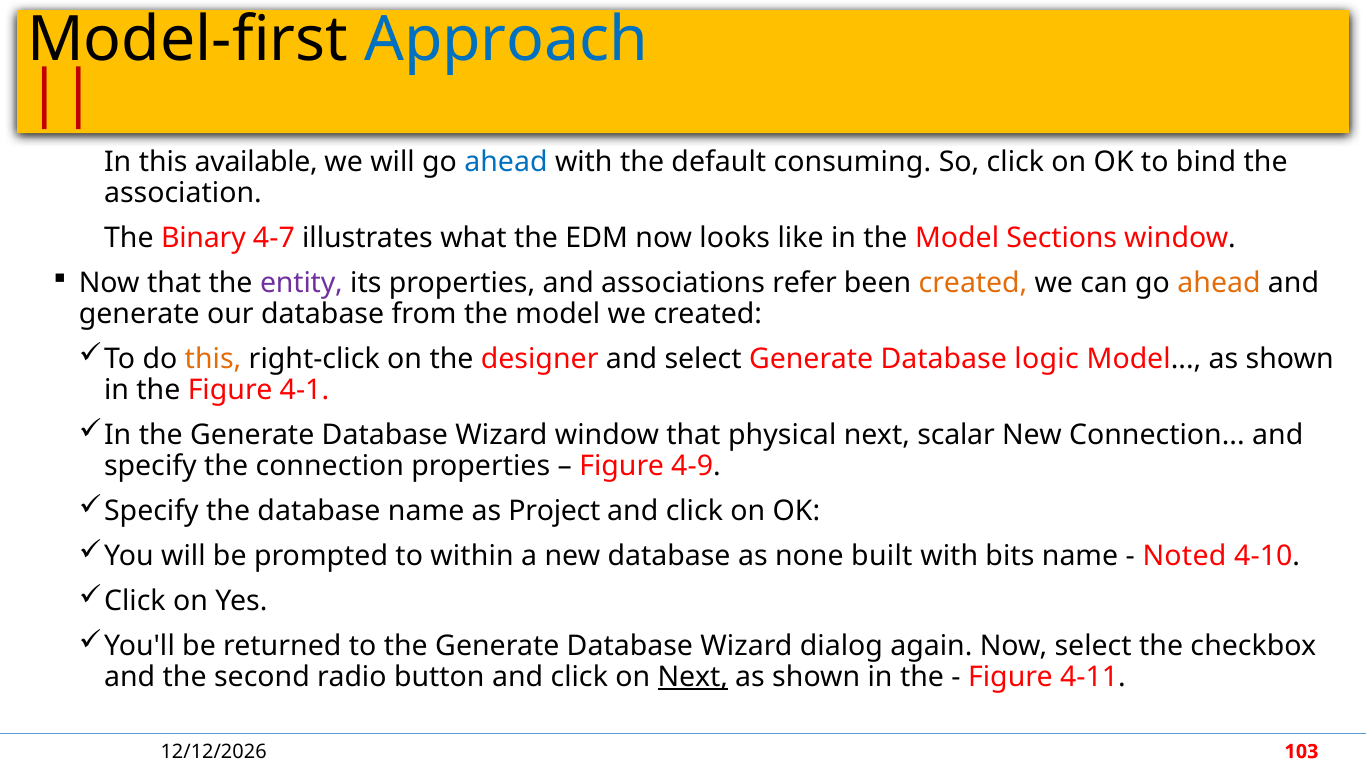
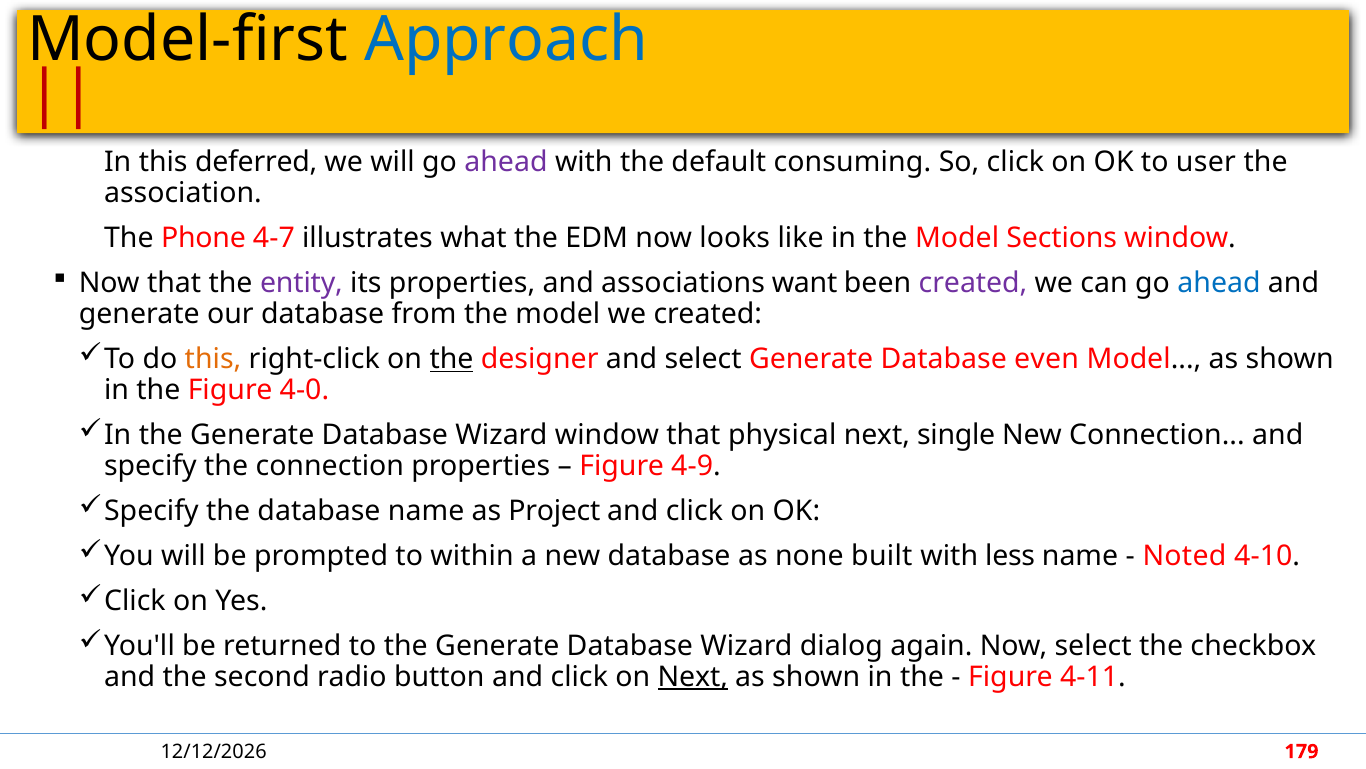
available: available -> deferred (256, 162)
ahead colour: blue -> purple (506, 162)
bind: bind -> user (1206, 162)
Binary: Binary -> Phone (203, 238)
refer: refer -> want (805, 283)
created colour: orange -> purple (973, 283)
ahead colour: orange -> blue (1219, 283)
the underline: none -> present (451, 359)
logic: logic -> even (1047, 359)
4-1: 4-1 -> 4-0 (304, 390)
scalar: scalar -> single (956, 435)
bits: bits -> less (1010, 556)
103: 103 -> 179 (1301, 751)
